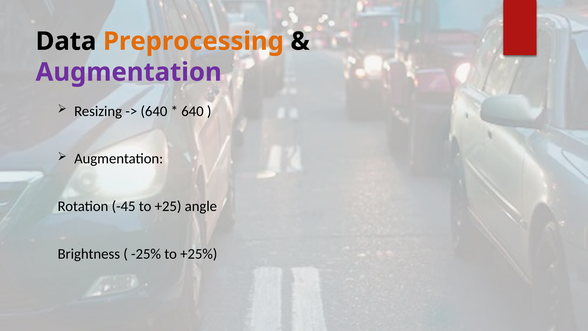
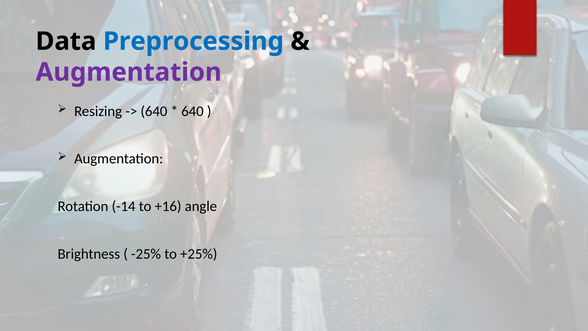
Preprocessing colour: orange -> blue (193, 41)
-45: -45 -> -14 (124, 206)
+25: +25 -> +16 (168, 206)
